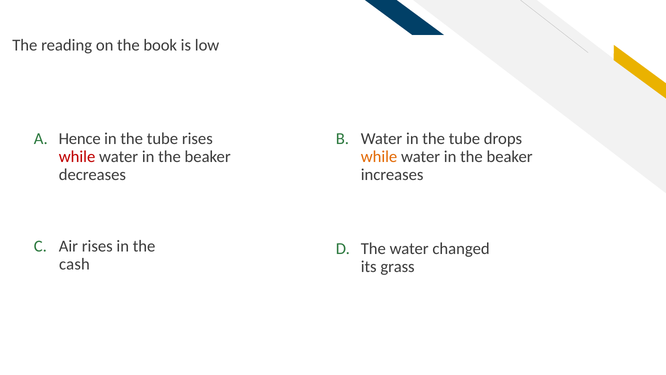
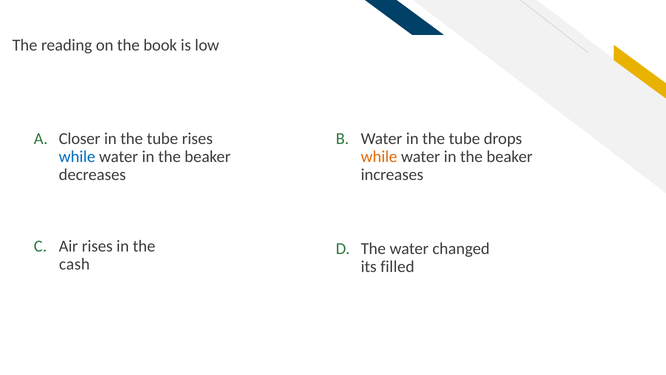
Hence: Hence -> Closer (80, 138)
while colour: red -> blue (77, 156)
grass: grass -> filled (397, 266)
